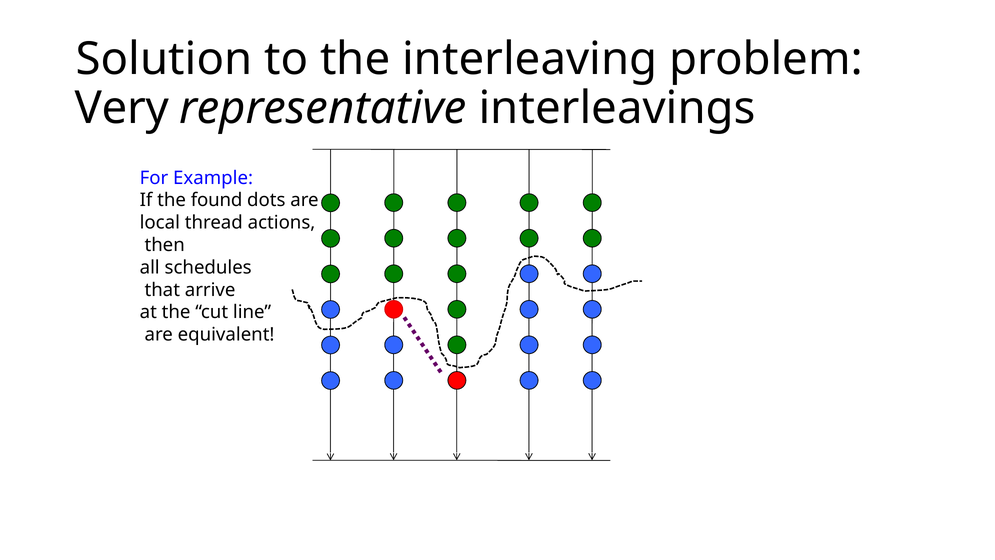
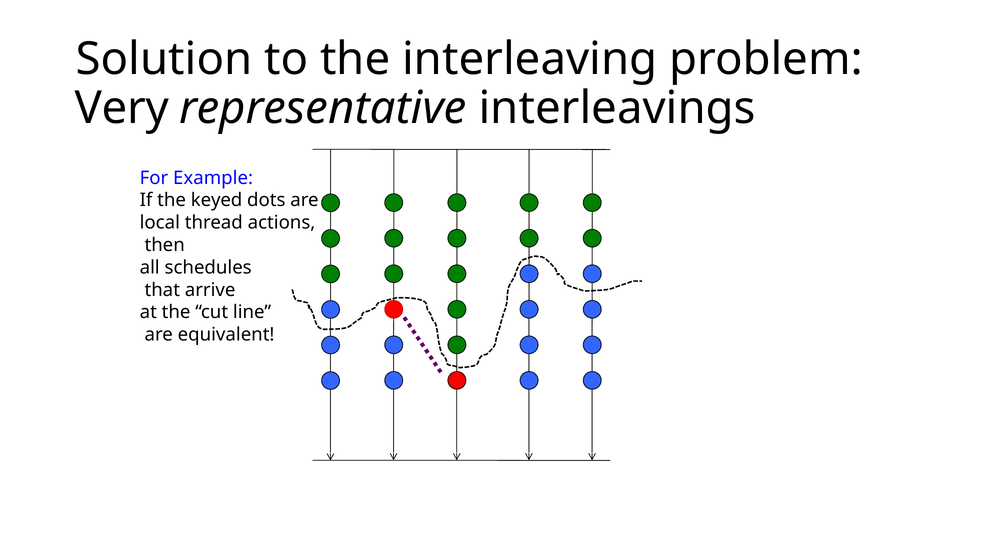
found: found -> keyed (217, 200)
